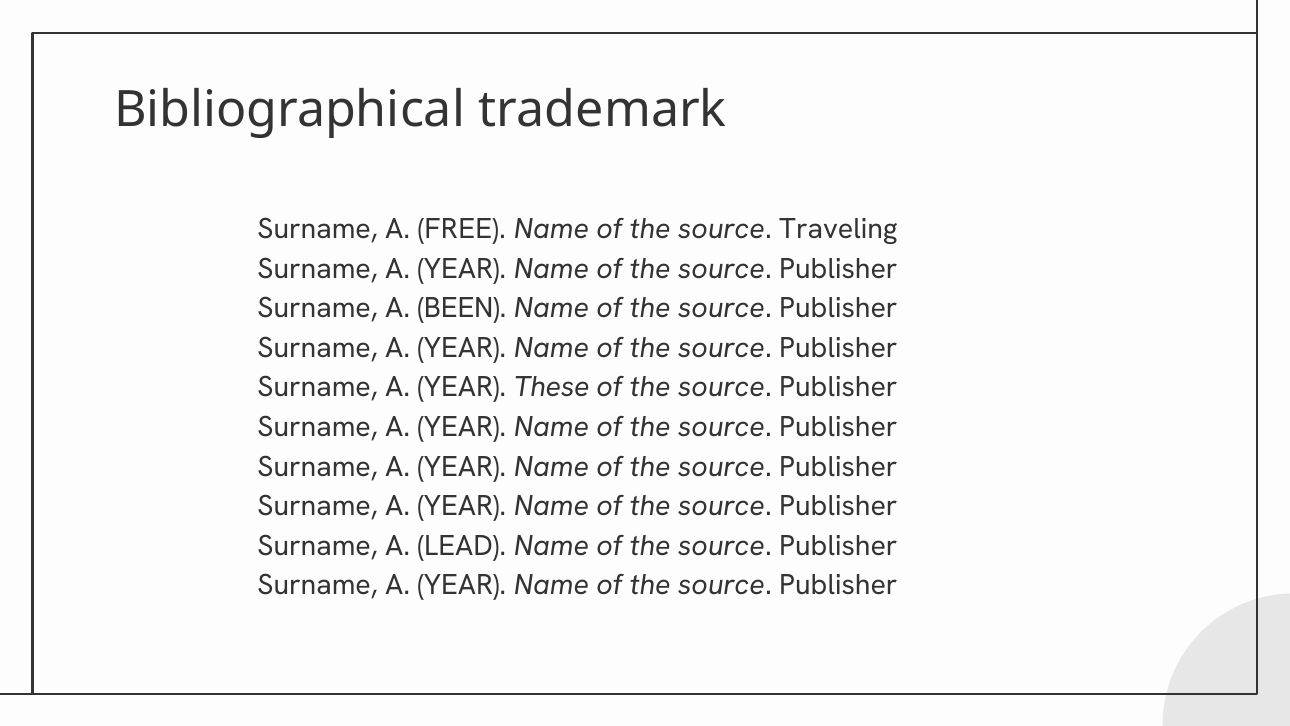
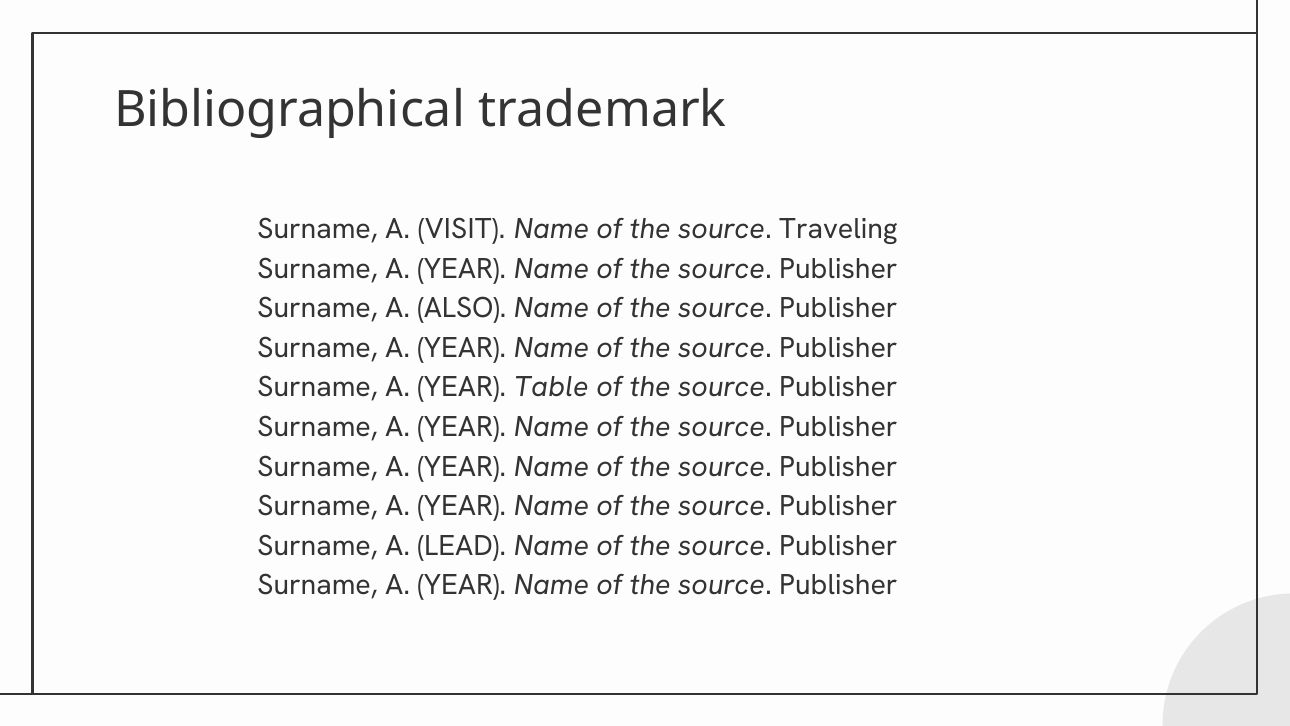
FREE: FREE -> VISIT (462, 229)
BEEN: BEEN -> ALSO (462, 308)
These: These -> Table (551, 387)
